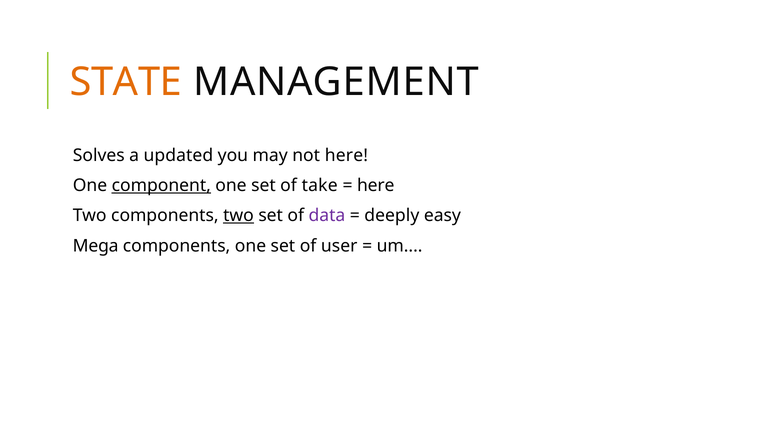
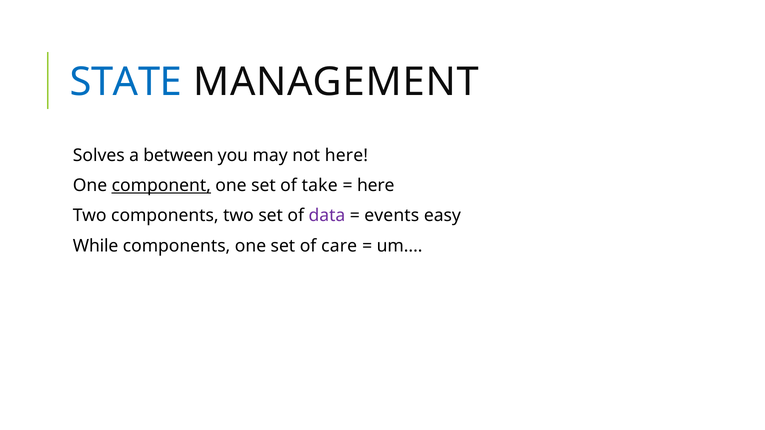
STATE colour: orange -> blue (126, 82)
updated: updated -> between (179, 156)
two underline: present -> none (238, 216)
deeply: deeply -> events (392, 216)
Mega: Mega -> While (96, 246)
user: user -> care (339, 246)
